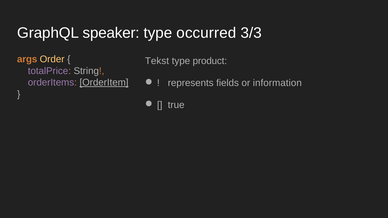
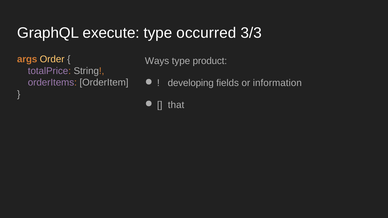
speaker: speaker -> execute (111, 33)
Tekst: Tekst -> Ways (157, 61)
represents: represents -> developing (191, 83)
OrderItem underline: present -> none (104, 83)
true: true -> that (176, 105)
